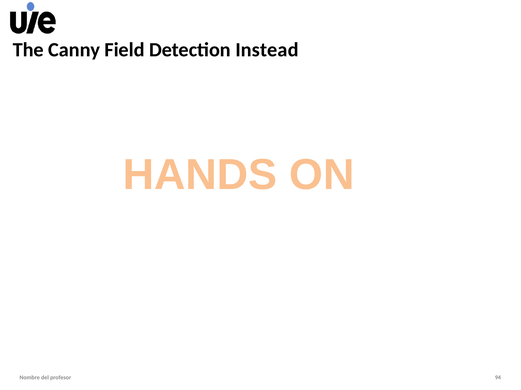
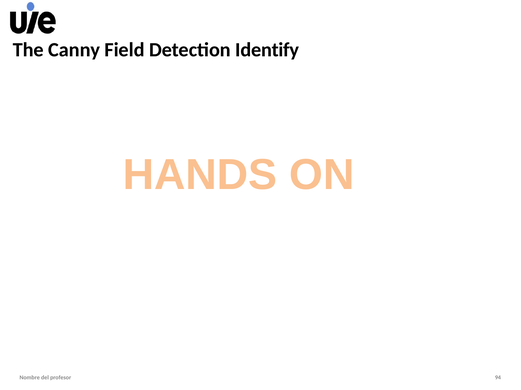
Instead: Instead -> Identify (267, 50)
